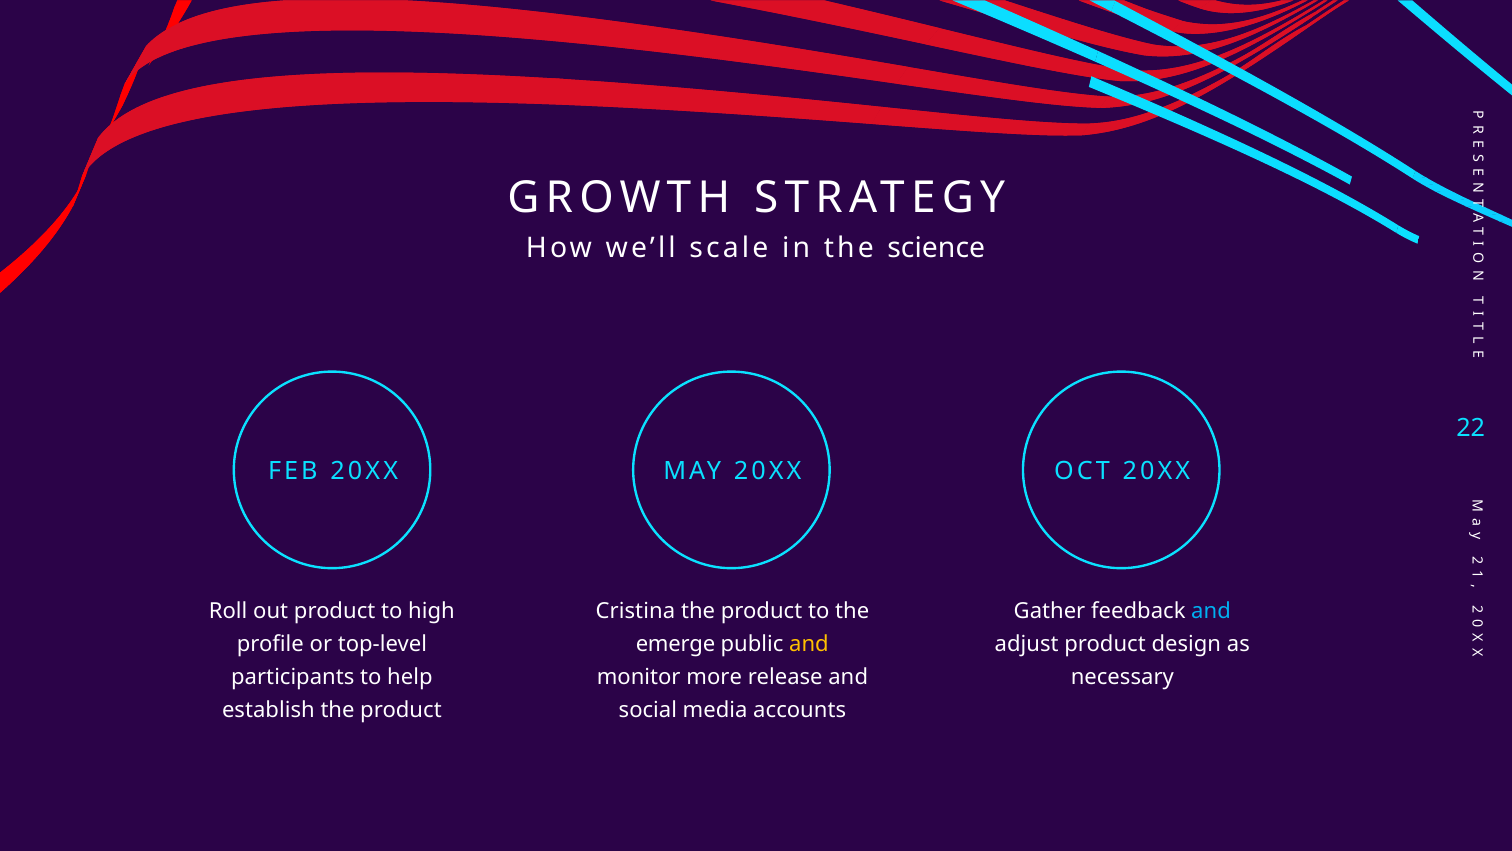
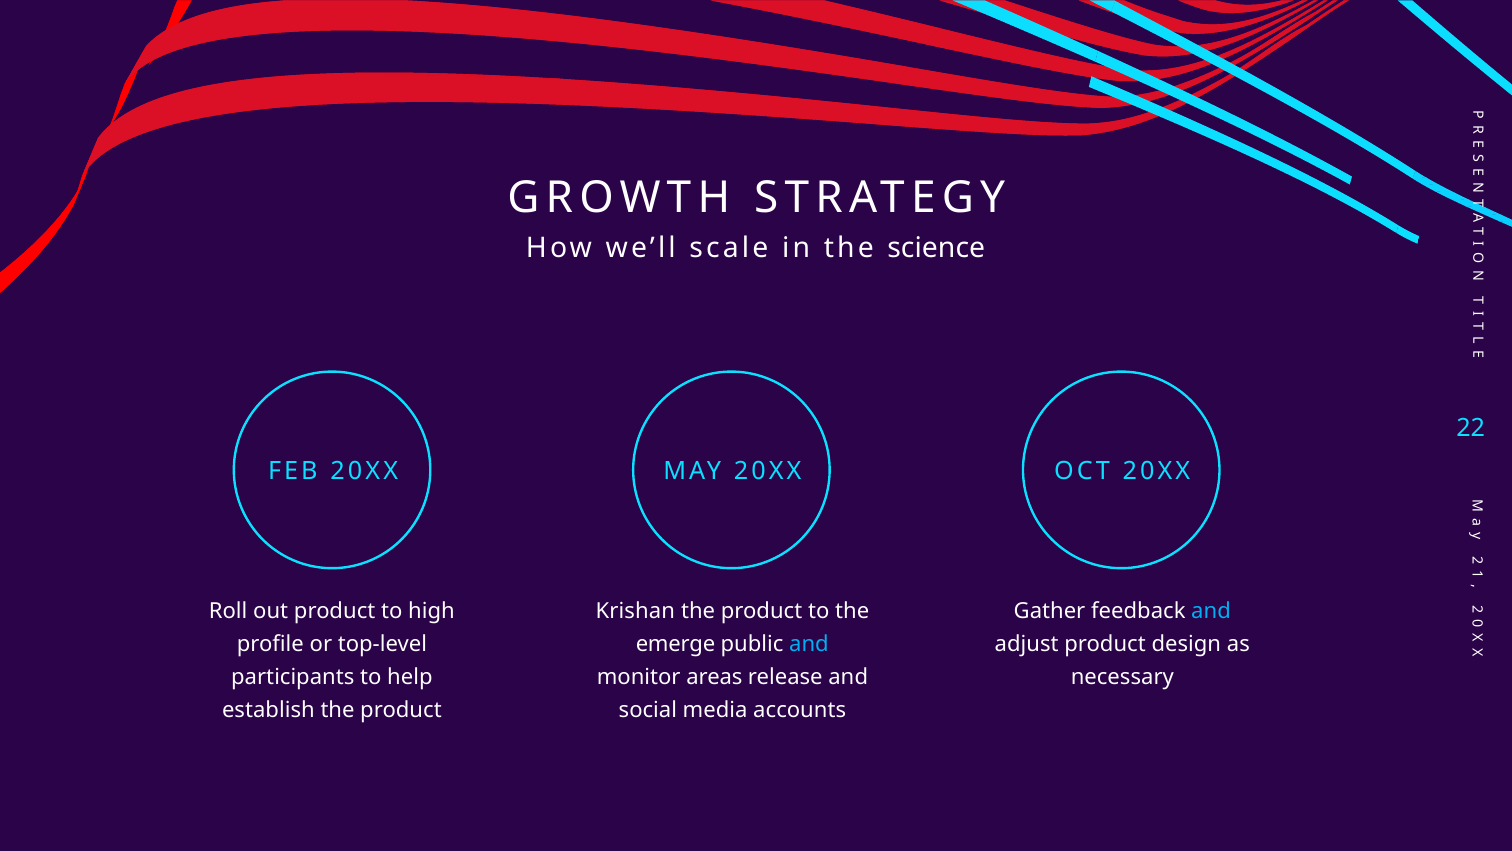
Cristina: Cristina -> Krishan (635, 610)
and colour: yellow -> light blue (809, 643)
more: more -> areas (714, 677)
